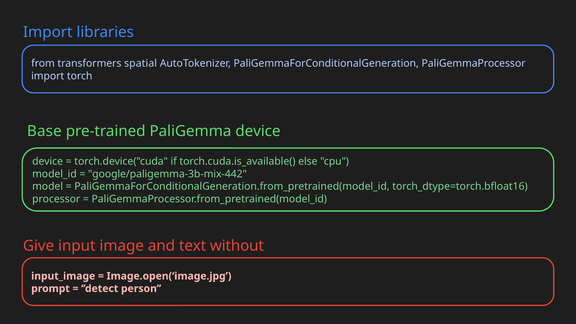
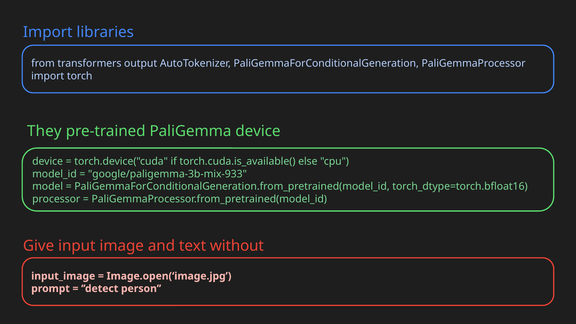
spatial: spatial -> output (141, 63)
Base: Base -> They (44, 131)
google/paligemma-3b-mix-442: google/paligemma-3b-mix-442 -> google/paligemma-3b-mix-933 (167, 174)
